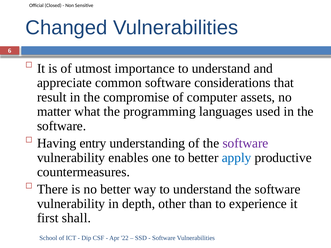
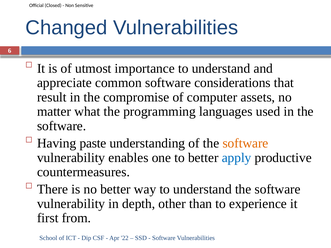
entry: entry -> paste (93, 143)
software colour: purple -> orange (245, 143)
shall: shall -> from (76, 218)
